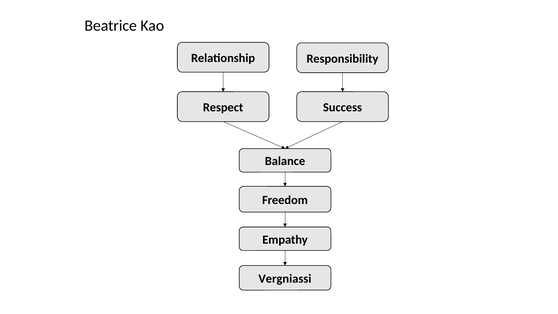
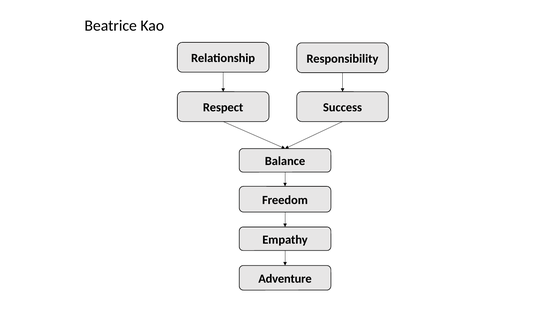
Vergniassi: Vergniassi -> Adventure (285, 279)
